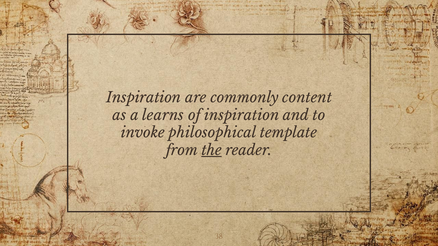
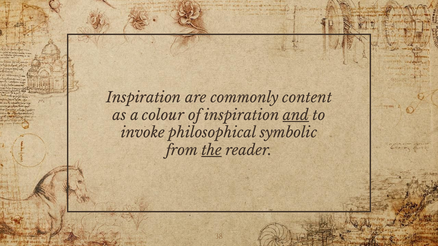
learns: learns -> colour (163, 115)
and underline: none -> present (296, 115)
template: template -> symbolic (289, 133)
